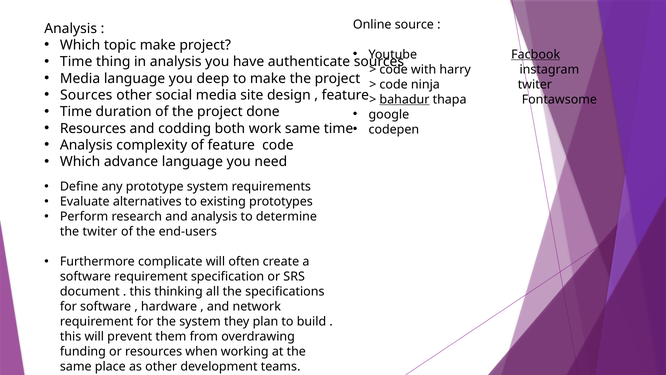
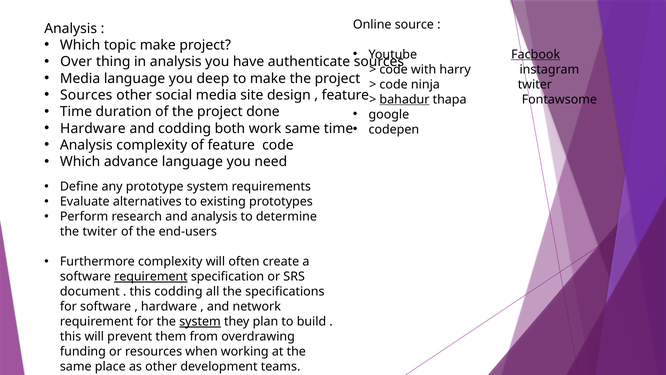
Time: Time -> Over (76, 62)
Resources: Resources -> Hardware (93, 128)
Furthermore complicate: complicate -> complexity (170, 261)
requirement underline: none -> present (151, 276)
this thinking: thinking -> codding (178, 291)
system underline: none -> present (200, 321)
